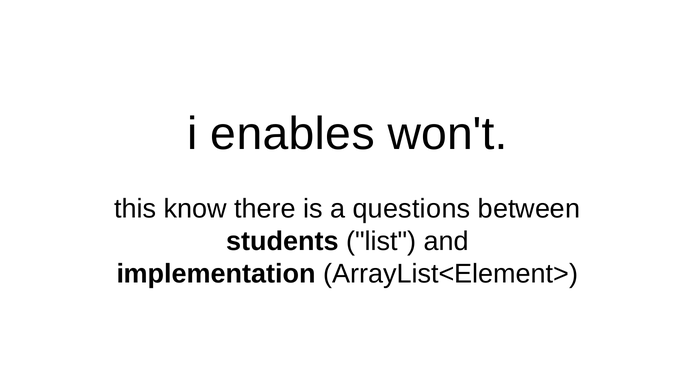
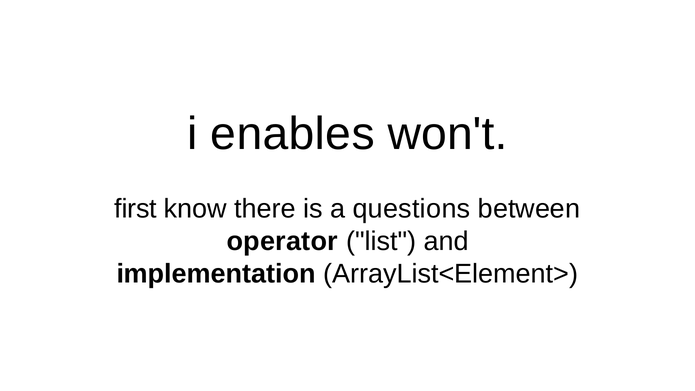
this: this -> first (136, 209)
students: students -> operator (282, 241)
